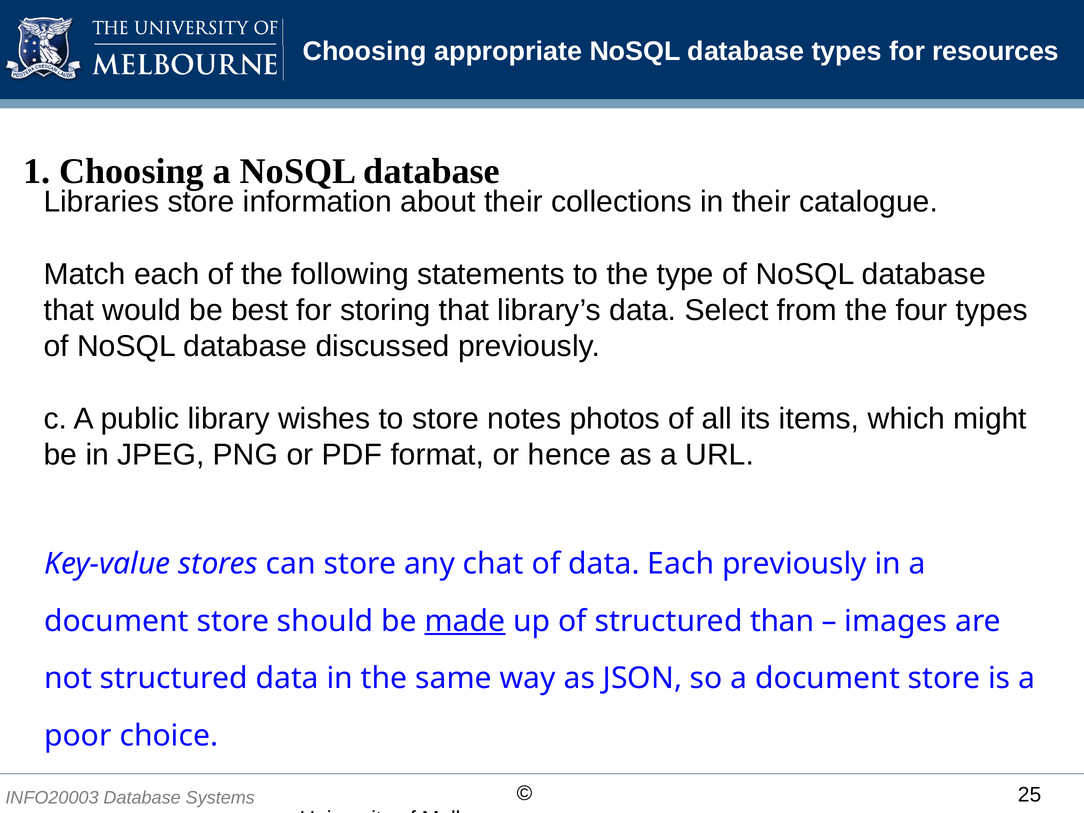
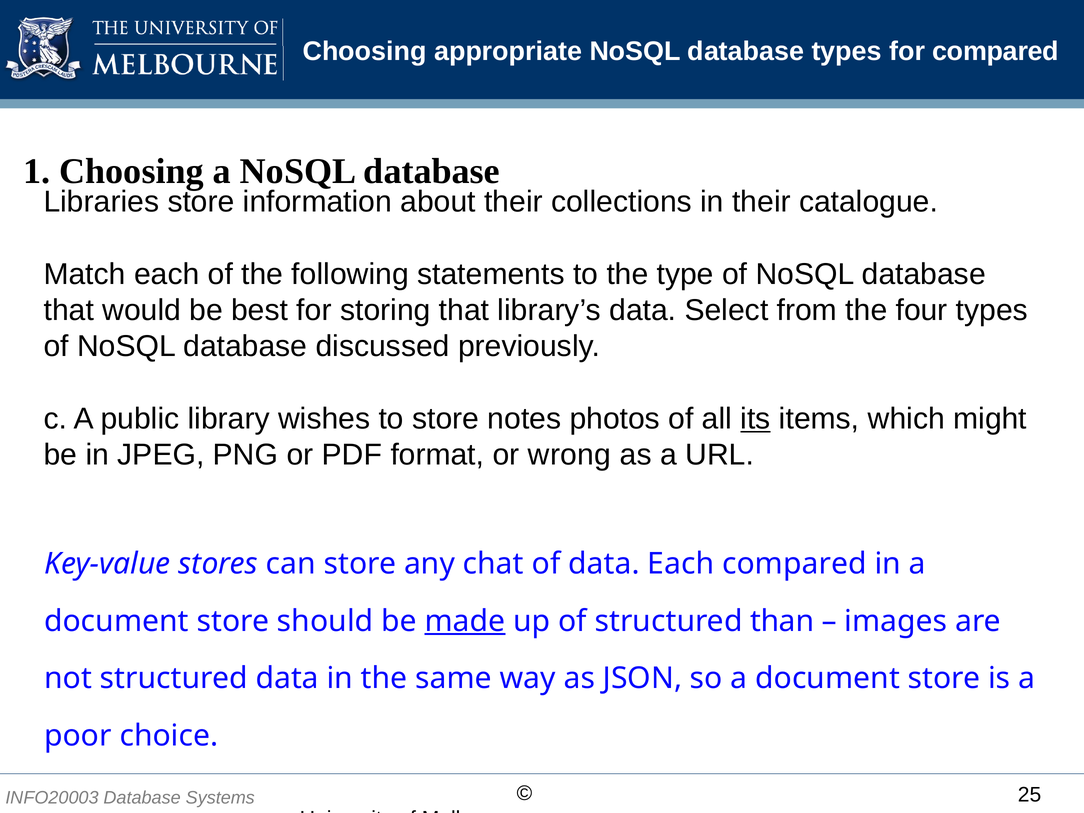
for resources: resources -> compared (996, 52)
its underline: none -> present (755, 419)
hence: hence -> wrong (570, 455)
Each previously: previously -> compared (794, 564)
